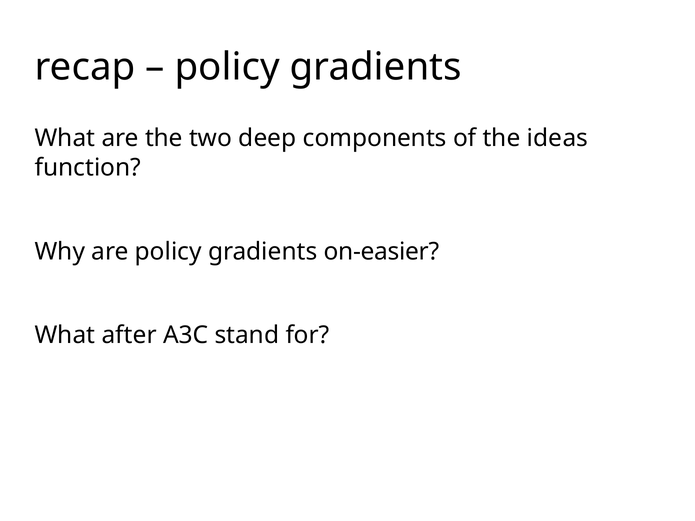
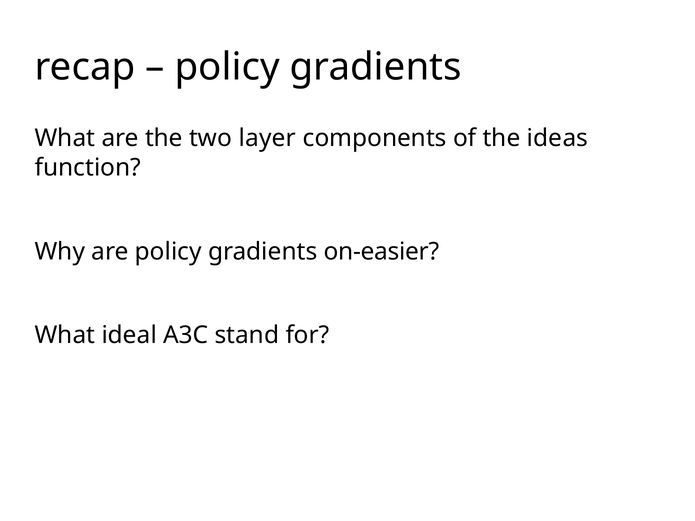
deep: deep -> layer (267, 138)
after: after -> ideal (129, 335)
